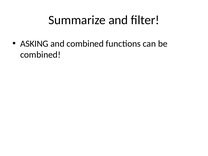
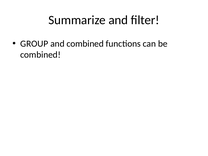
ASKING: ASKING -> GROUP (34, 44)
